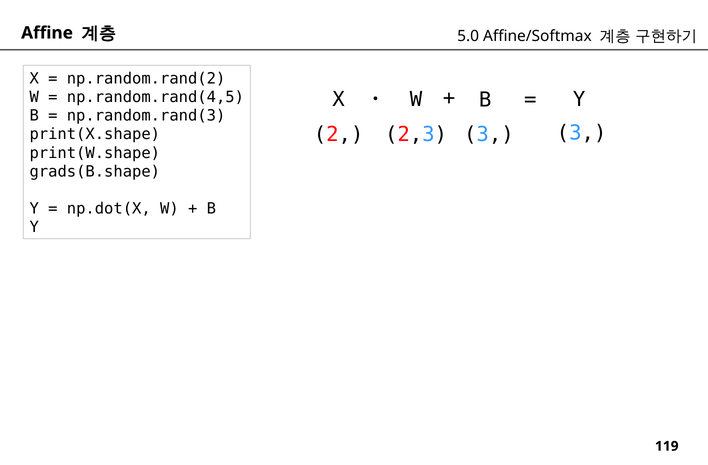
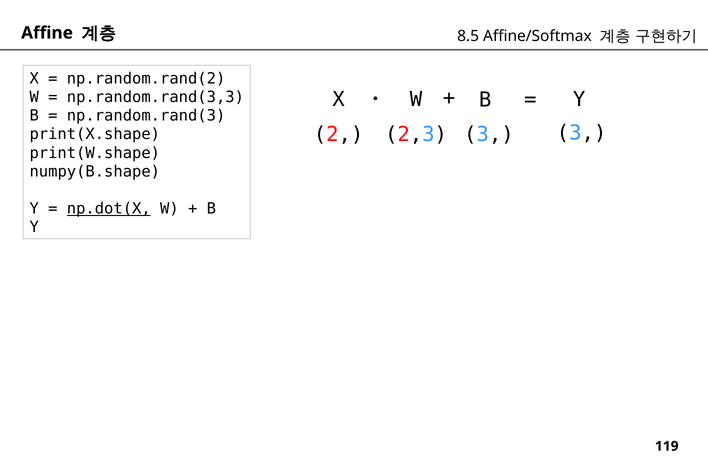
5.0: 5.0 -> 8.5 (468, 36)
np.random.rand(4,5: np.random.rand(4,5 -> np.random.rand(3,3 (155, 97)
grads(B.shape: grads(B.shape -> numpy(B.shape (95, 172)
np.dot(X underline: none -> present (109, 209)
